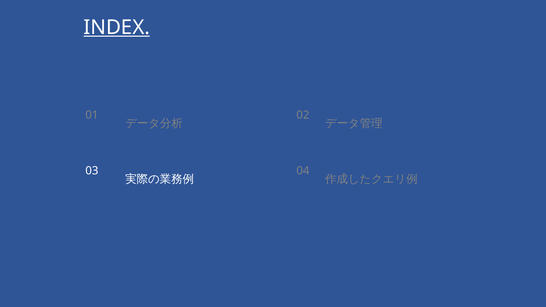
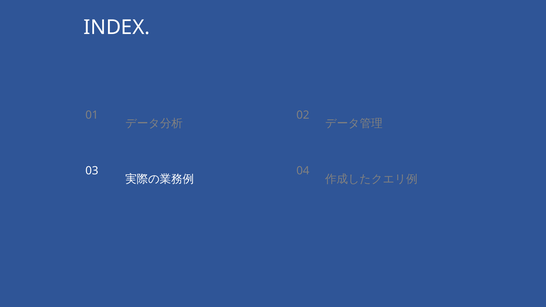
INDEX underline: present -> none (117, 27)
